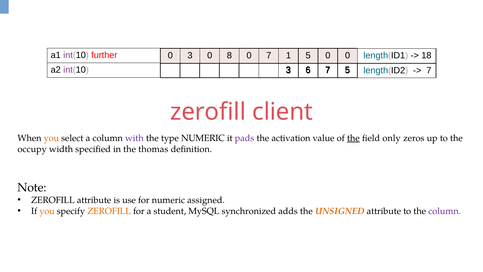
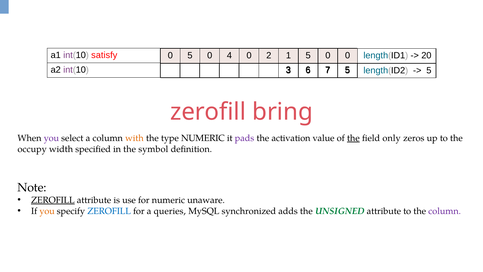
further: further -> satisfy (104, 55)
0 3: 3 -> 5 (190, 56)
8: 8 -> 4 (229, 56)
0 7: 7 -> 2 (269, 56)
18: 18 -> 20 (426, 56)
7: 7 -> 5 (429, 70)
client: client -> bring (283, 112)
you colour: orange -> purple (51, 138)
with colour: purple -> orange (134, 138)
thomas: thomas -> symbol (153, 149)
ZEROFILL underline: none -> present (53, 200)
assigned: assigned -> unaware (206, 200)
ZEROFILL colour: orange -> blue (109, 211)
student: student -> queries (170, 211)
UNSIGNED colour: orange -> green (340, 211)
